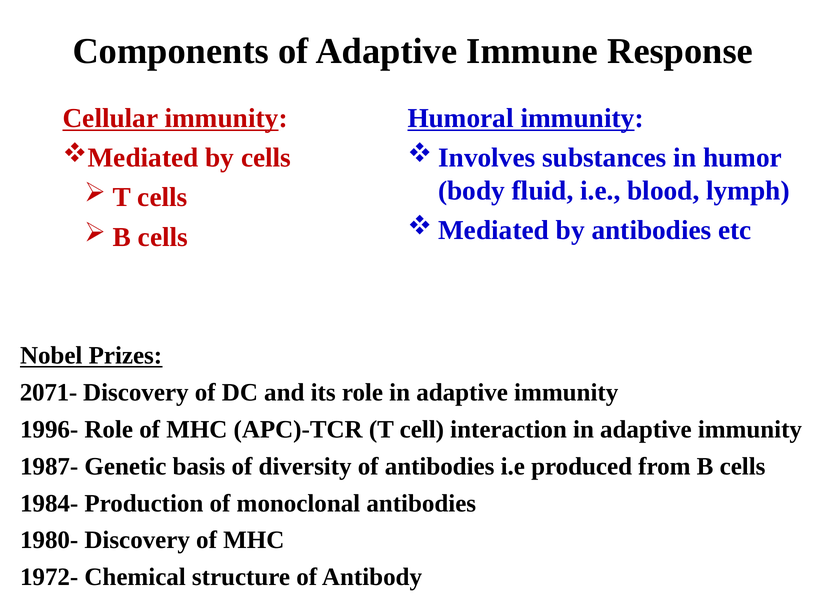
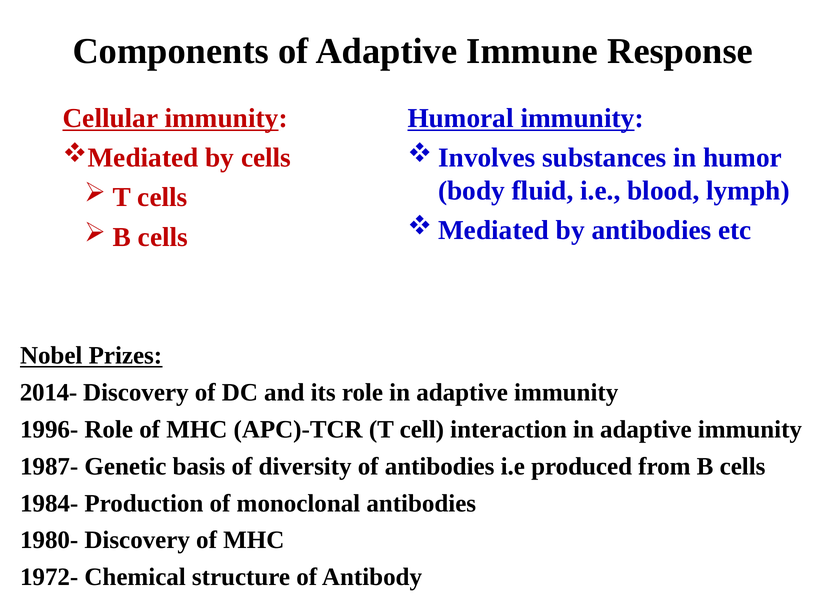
2071-: 2071- -> 2014- (49, 393)
